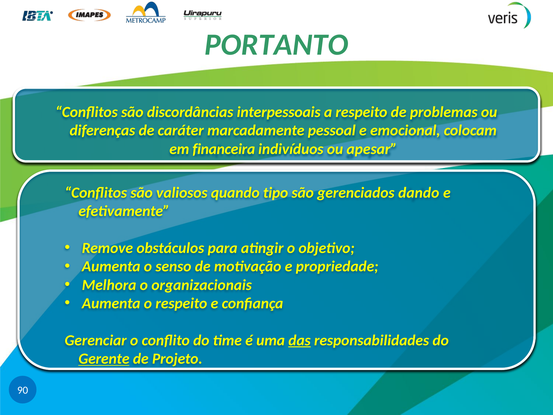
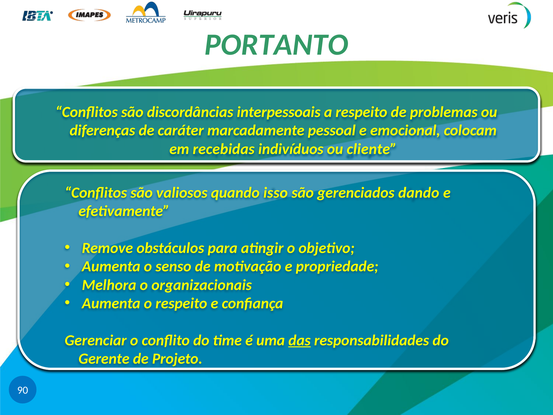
financeira: financeira -> recebidas (224, 149)
apesar: apesar -> cliente (372, 149)
tipo: tipo -> isso (276, 193)
Gerente underline: present -> none (104, 359)
